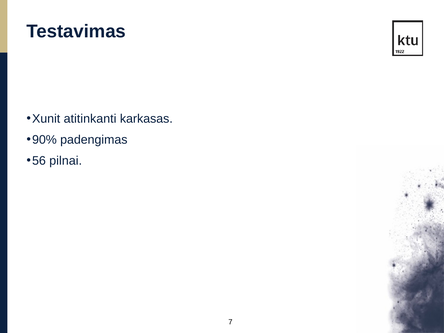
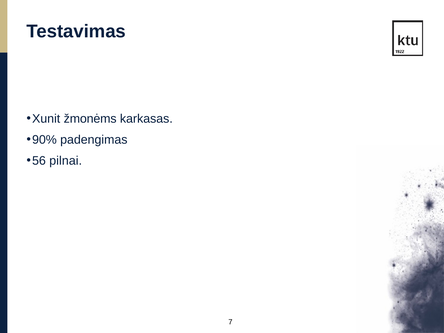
atitinkanti: atitinkanti -> žmonėms (90, 119)
